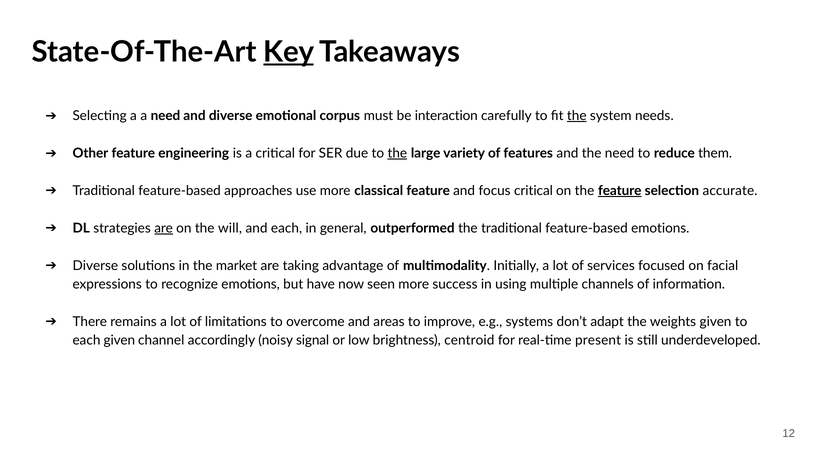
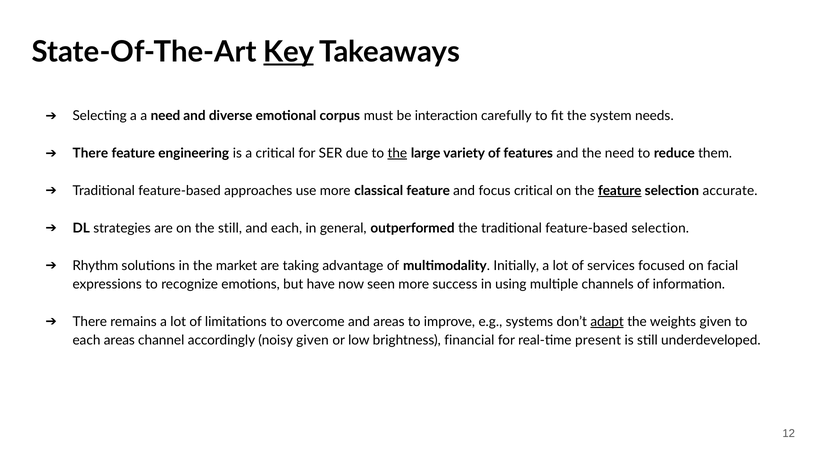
the underline: present -> none (577, 116)
Other: Other -> There (90, 153)
are underline: present -> none (164, 228)
the will: will -> still (230, 228)
feature-based emotions: emotions -> selection (660, 228)
Diverse: Diverse -> Rhythm (95, 265)
adapt underline: none -> present (607, 322)
each given: given -> areas (119, 340)
noisy signal: signal -> given (312, 340)
centroid: centroid -> financial (469, 340)
